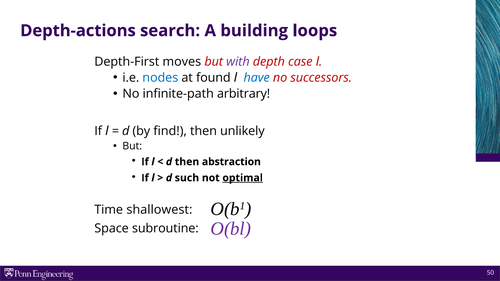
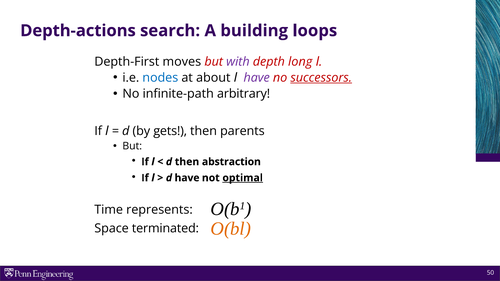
case: case -> long (300, 62)
found: found -> about (213, 78)
have colour: blue -> purple (257, 78)
successors underline: none -> present (321, 78)
find: find -> gets (170, 131)
unlikely: unlikely -> parents (242, 131)
d such: such -> have (187, 178)
shallowest: shallowest -> represents (159, 210)
O(bl colour: purple -> orange (231, 229)
subroutine: subroutine -> terminated (165, 229)
